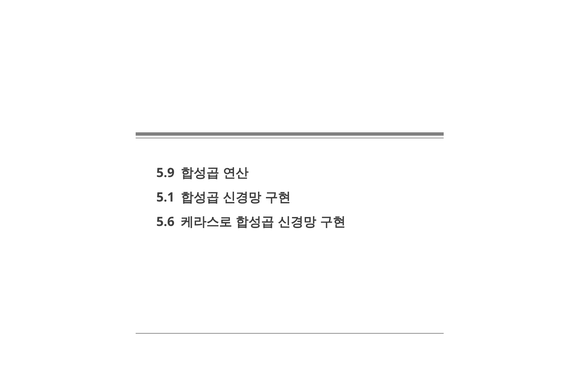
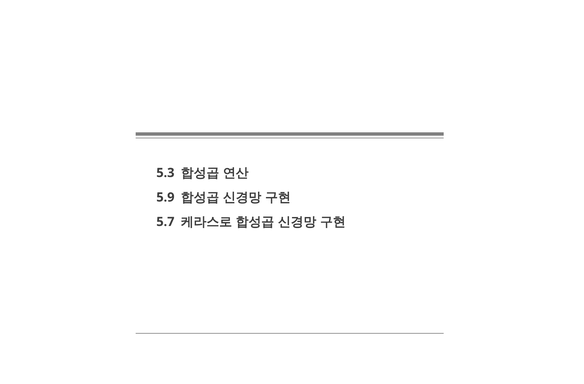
5.9: 5.9 -> 5.3 (165, 173)
5.1: 5.1 -> 5.9 (165, 197)
5.6: 5.6 -> 5.7 (165, 222)
